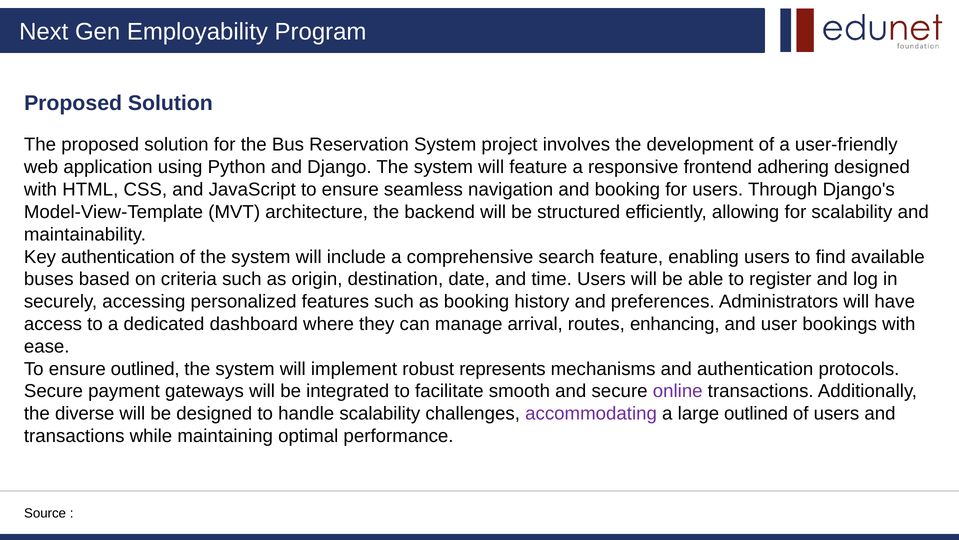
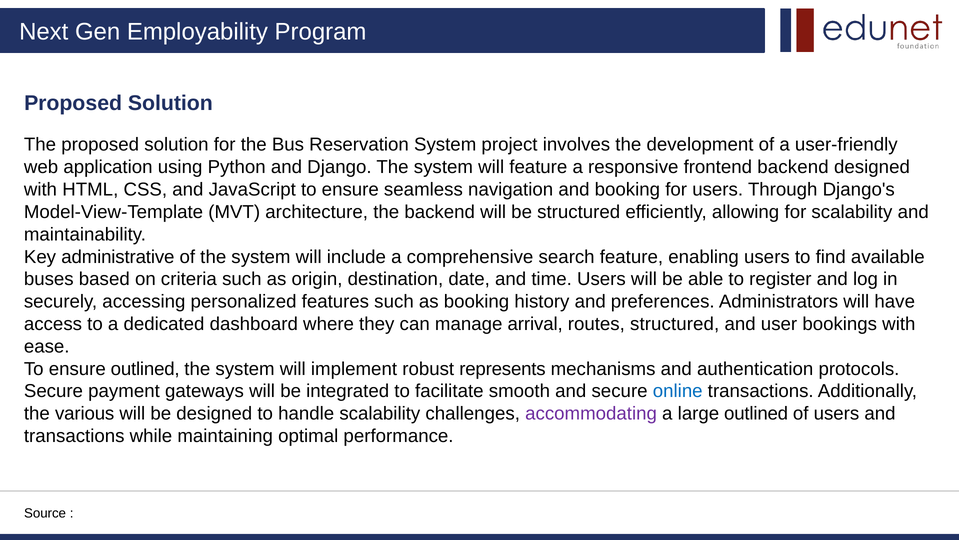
frontend adhering: adhering -> backend (793, 167)
Key authentication: authentication -> administrative (118, 257)
routes enhancing: enhancing -> structured (675, 324)
online colour: purple -> blue (678, 391)
diverse: diverse -> various (85, 413)
